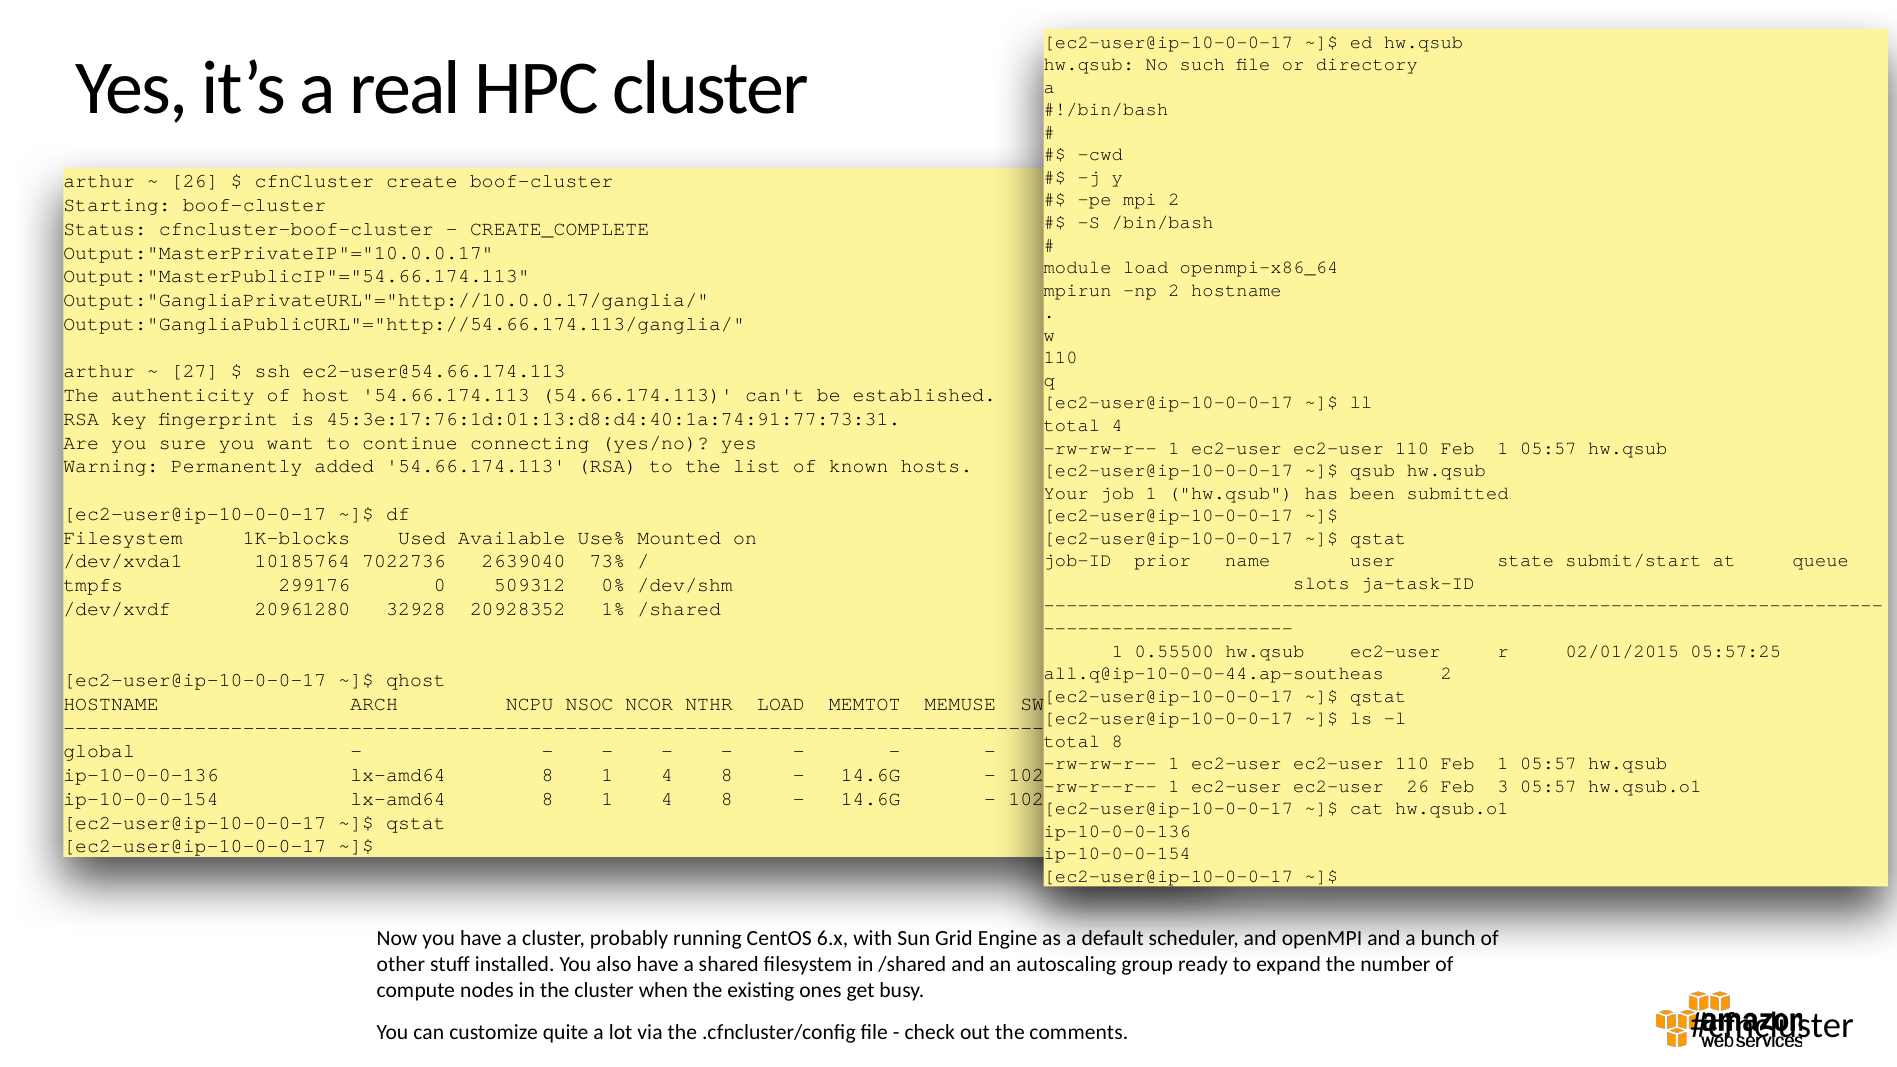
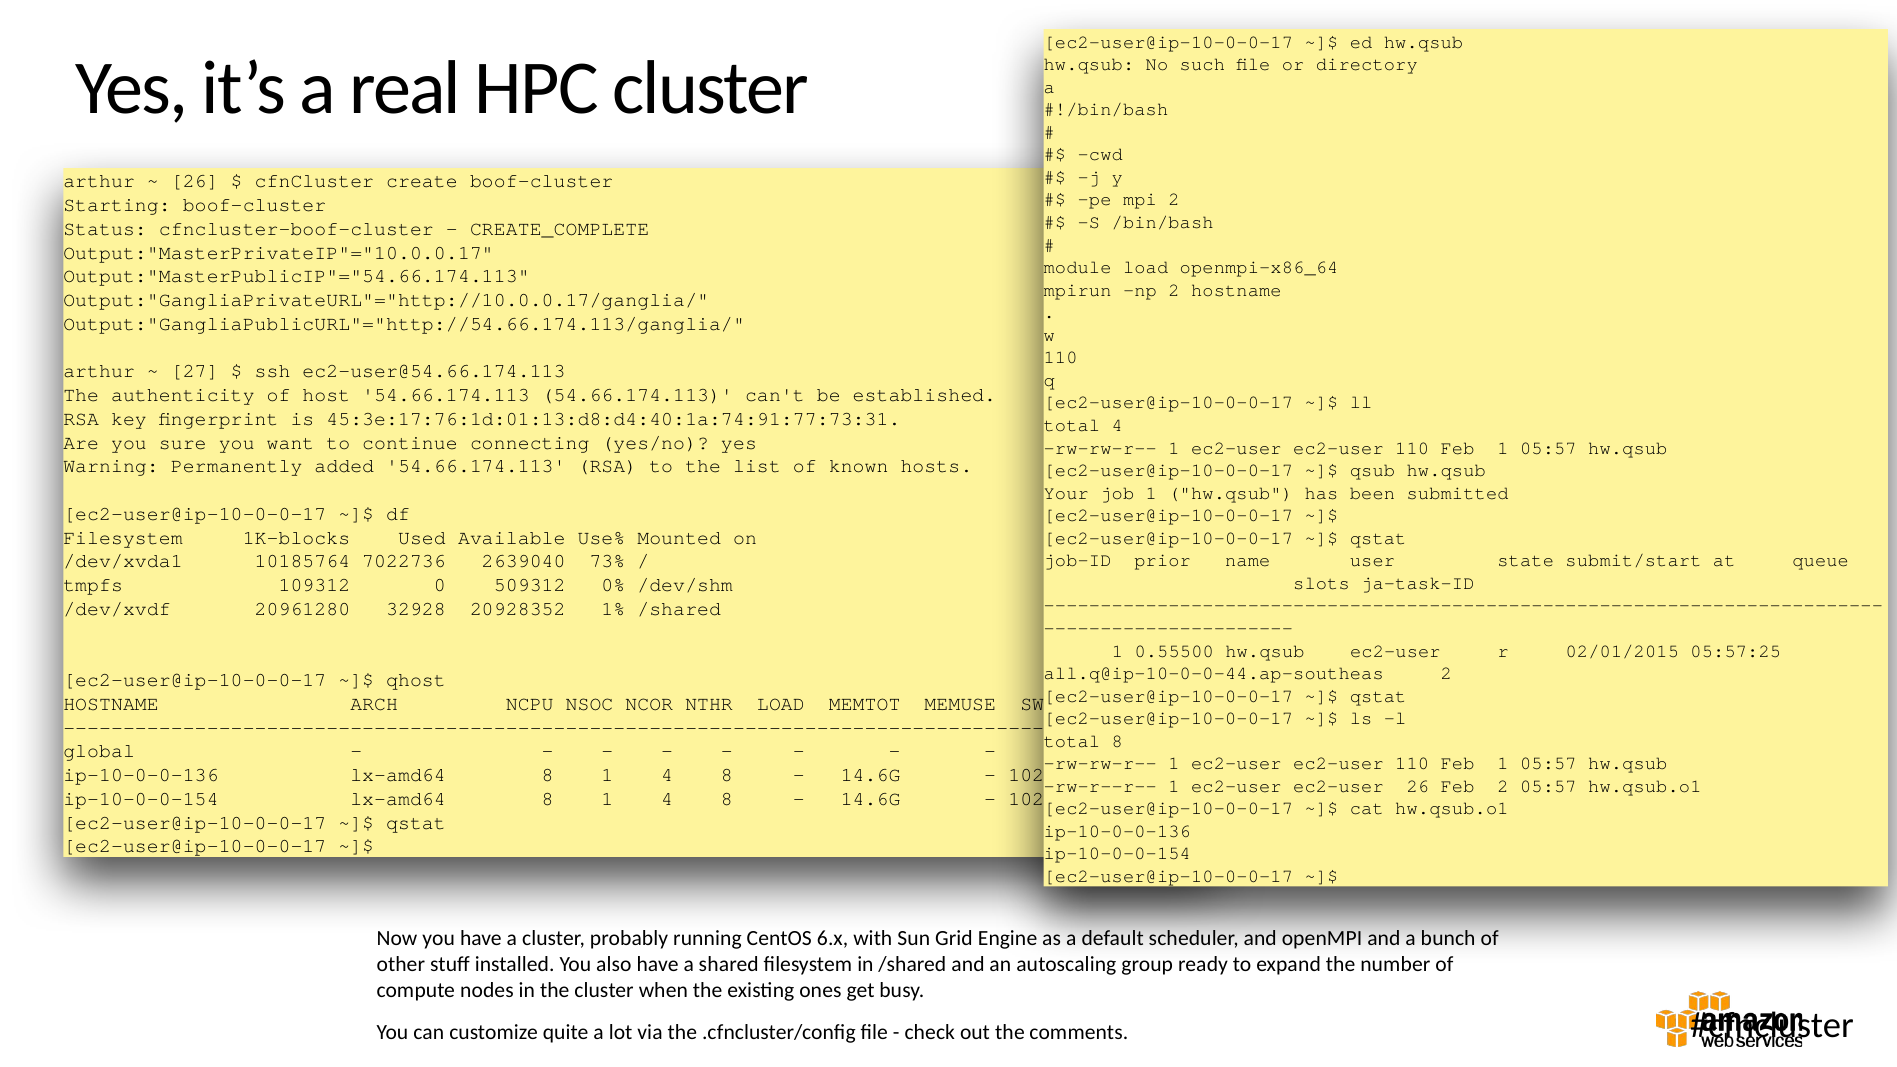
299176: 299176 -> 109312 (314, 585)
Feb 3: 3 -> 2 (1503, 786)
